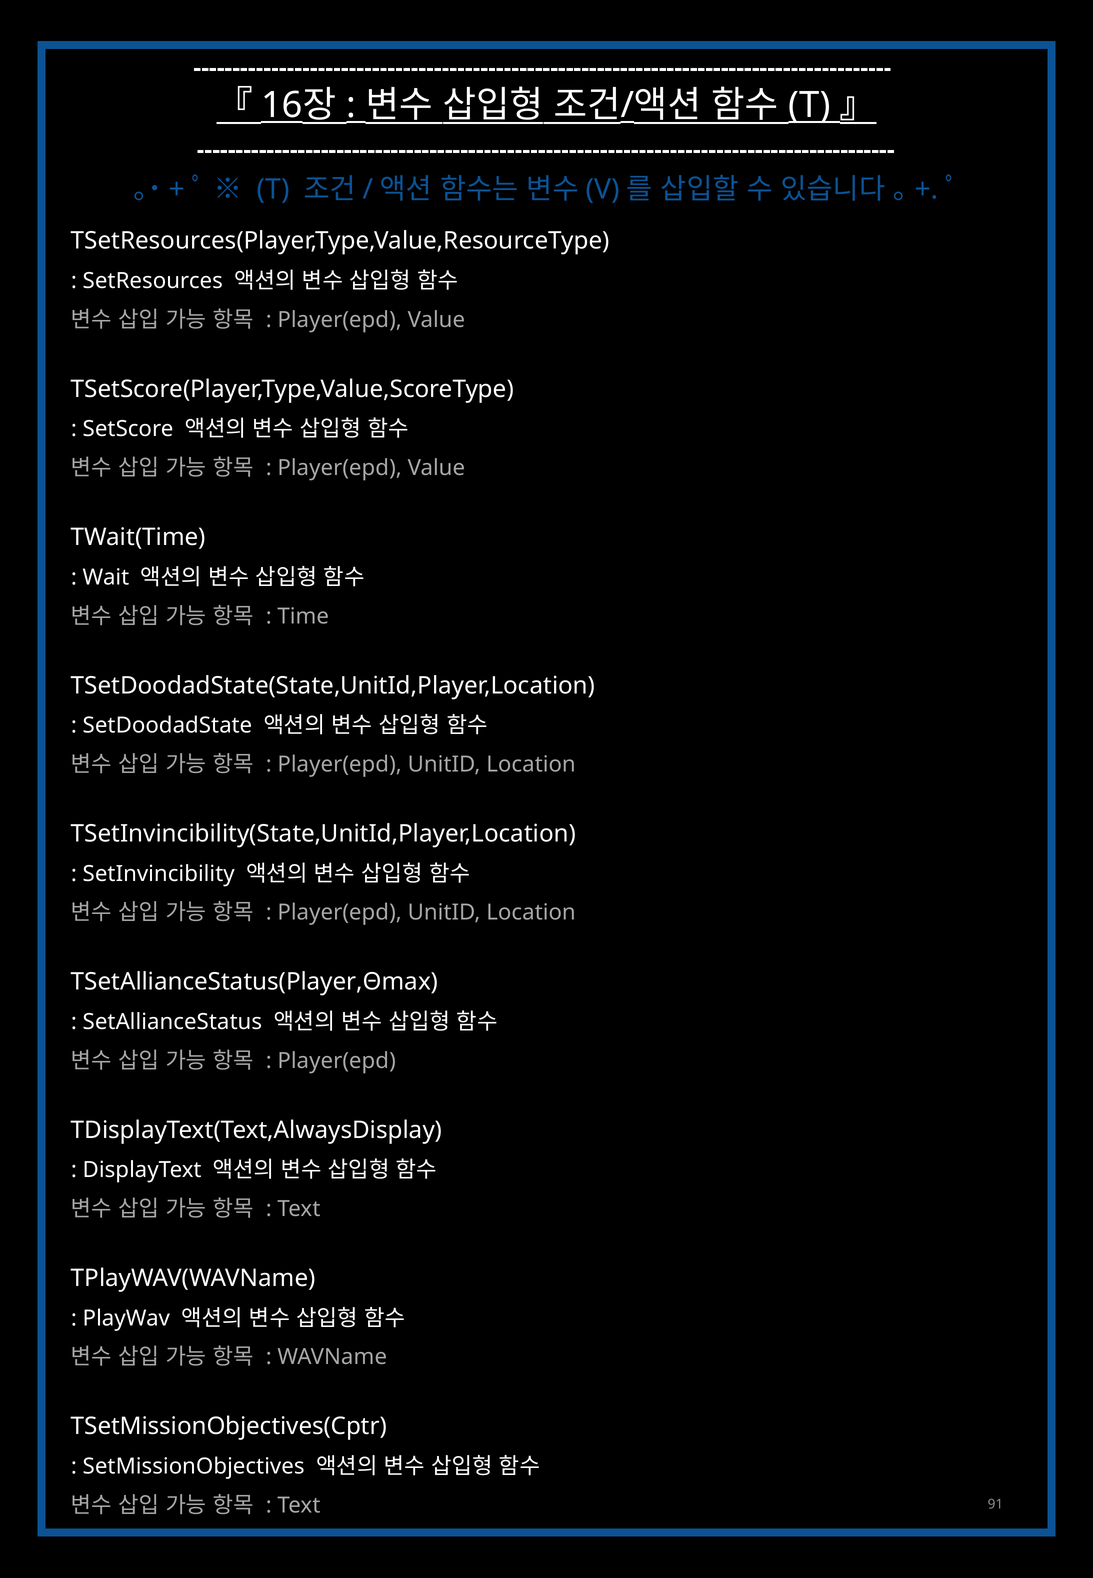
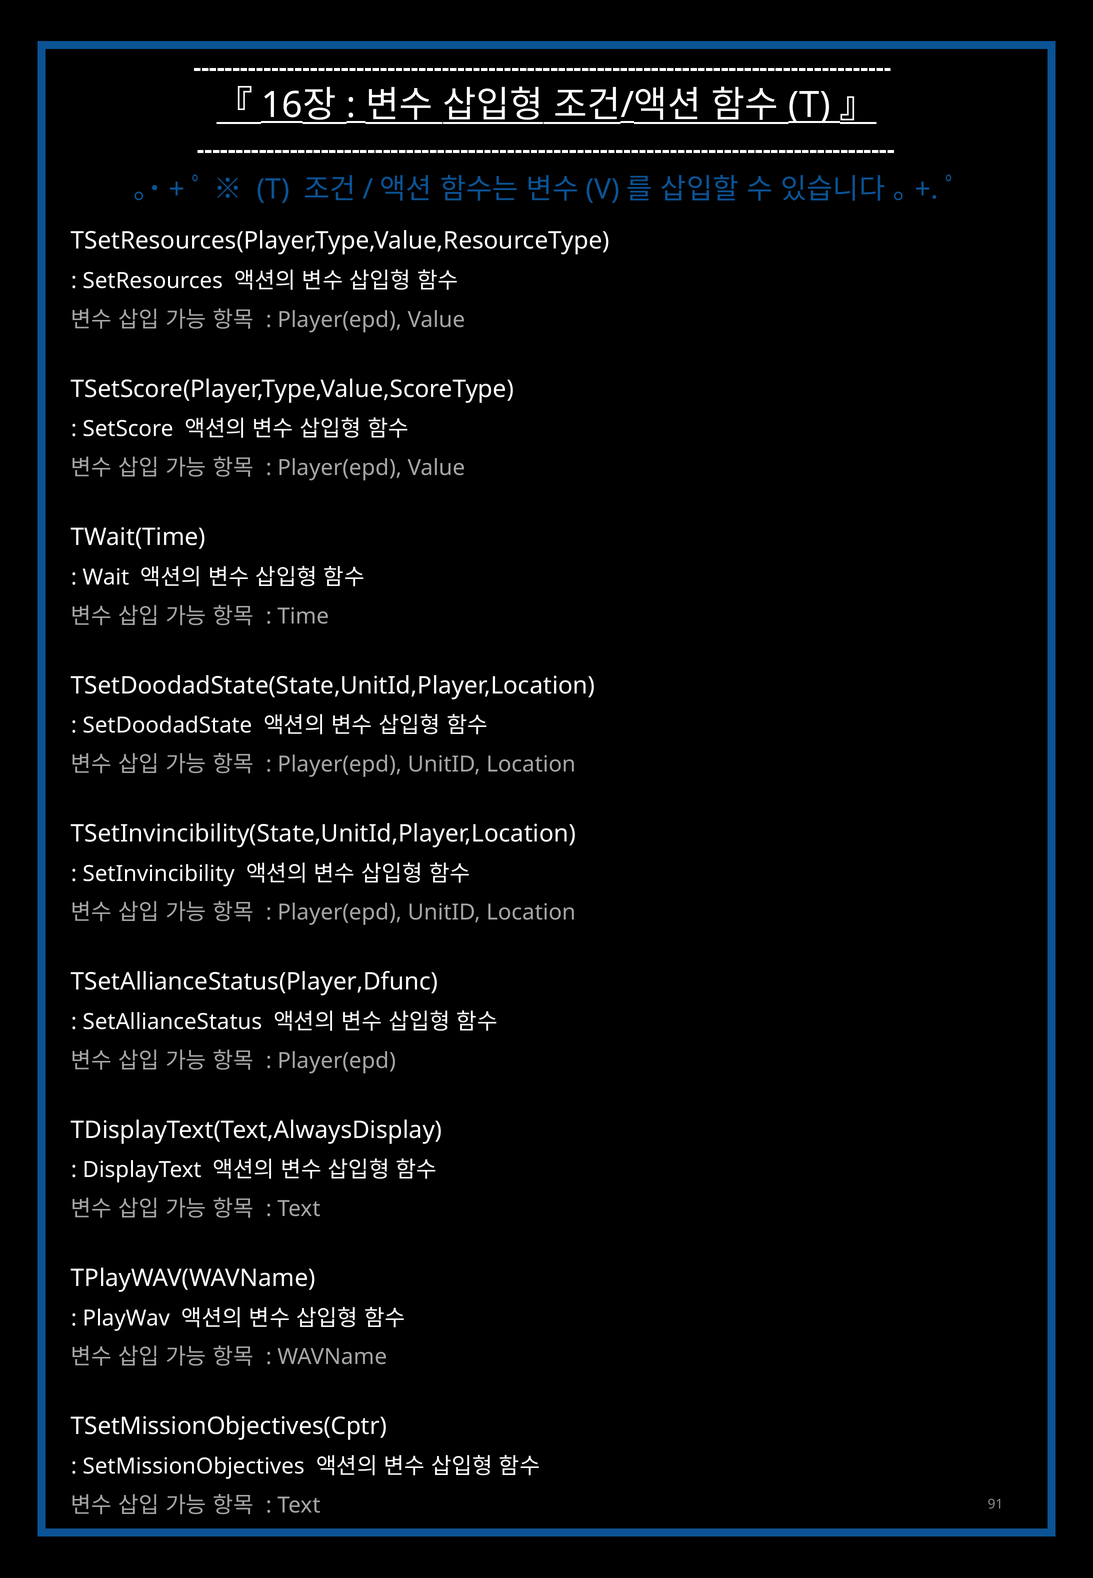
TSetAllianceStatus(Player,Θmax: TSetAllianceStatus(Player,Θmax -> TSetAllianceStatus(Player,Dfunc (255, 982)
